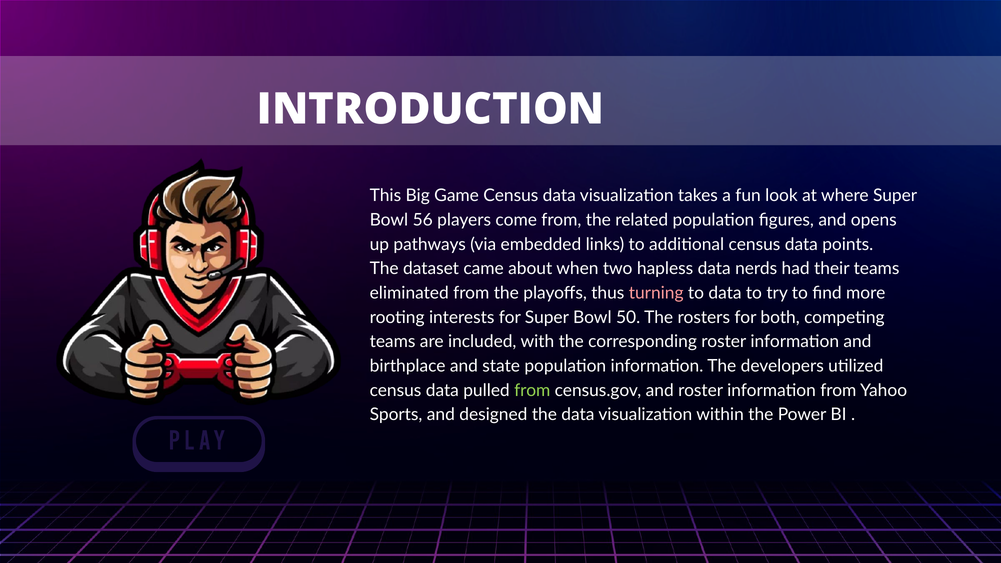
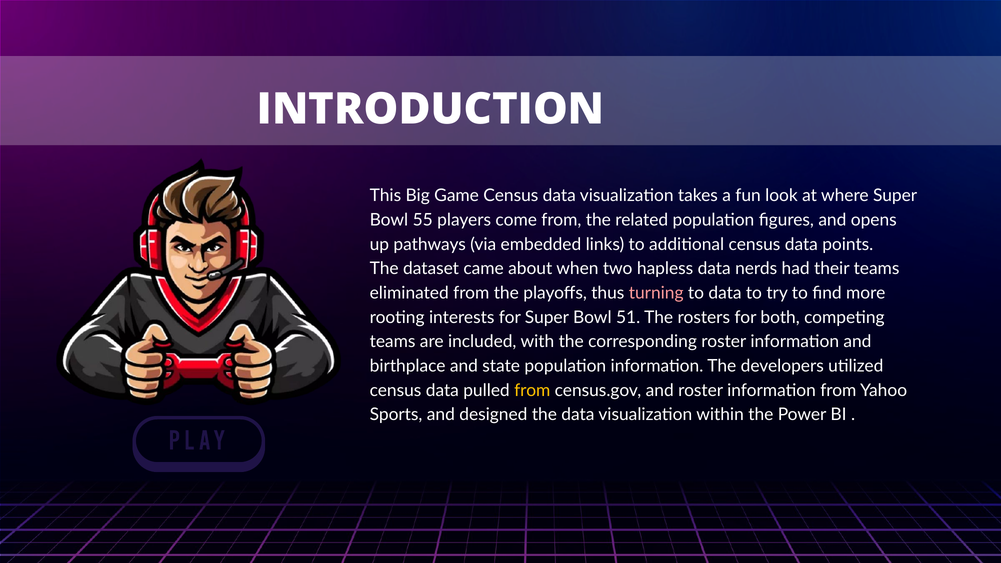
56: 56 -> 55 (423, 220)
50: 50 -> 51 (628, 317)
from colour: light green -> yellow (532, 390)
